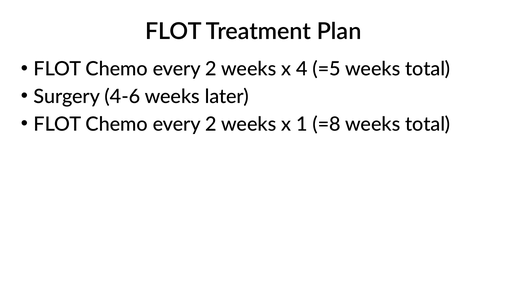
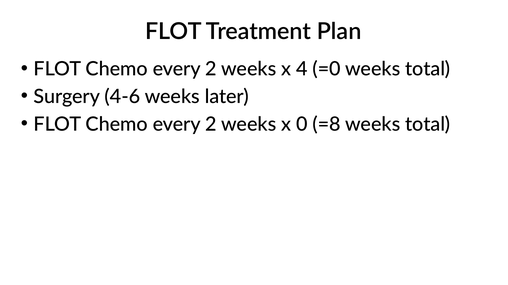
=5: =5 -> =0 (327, 69)
1: 1 -> 0 (302, 124)
